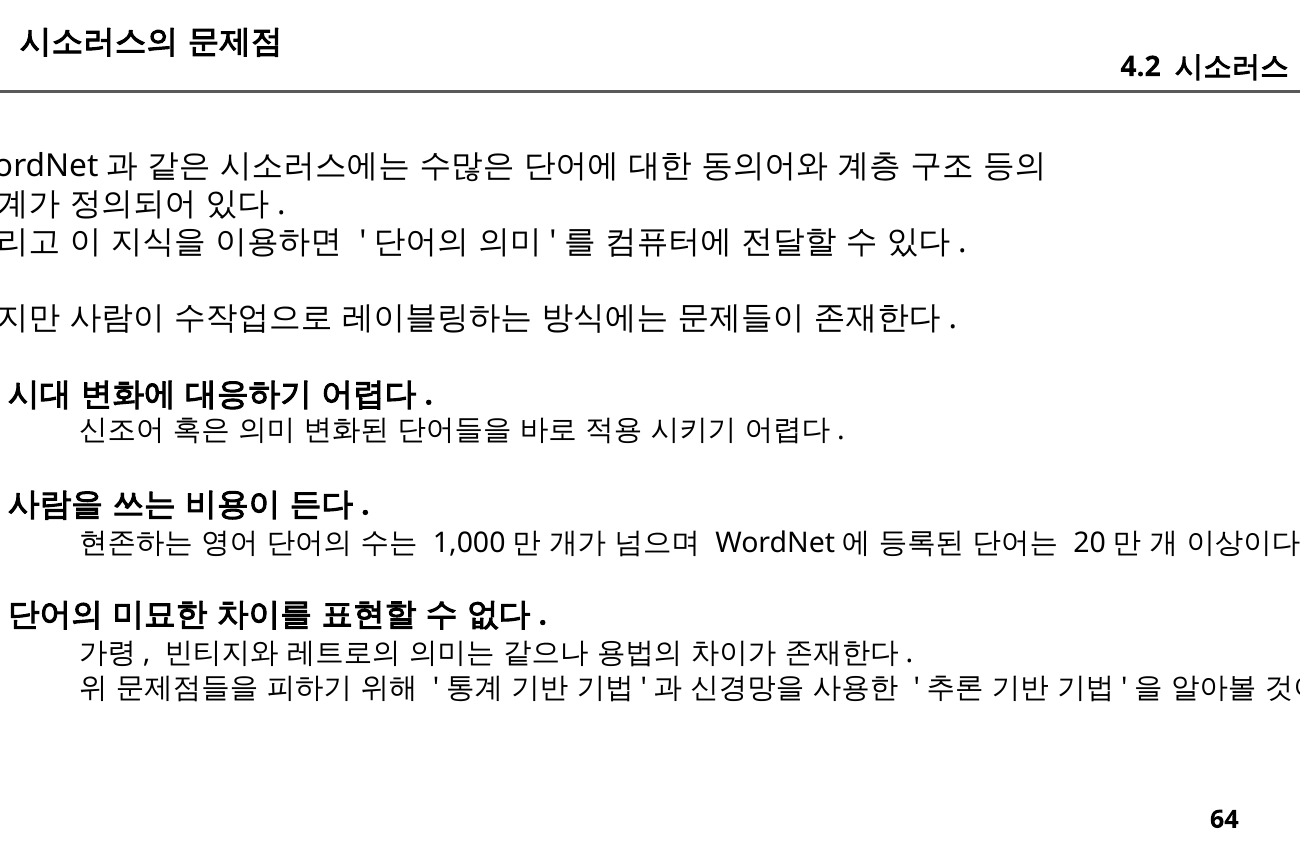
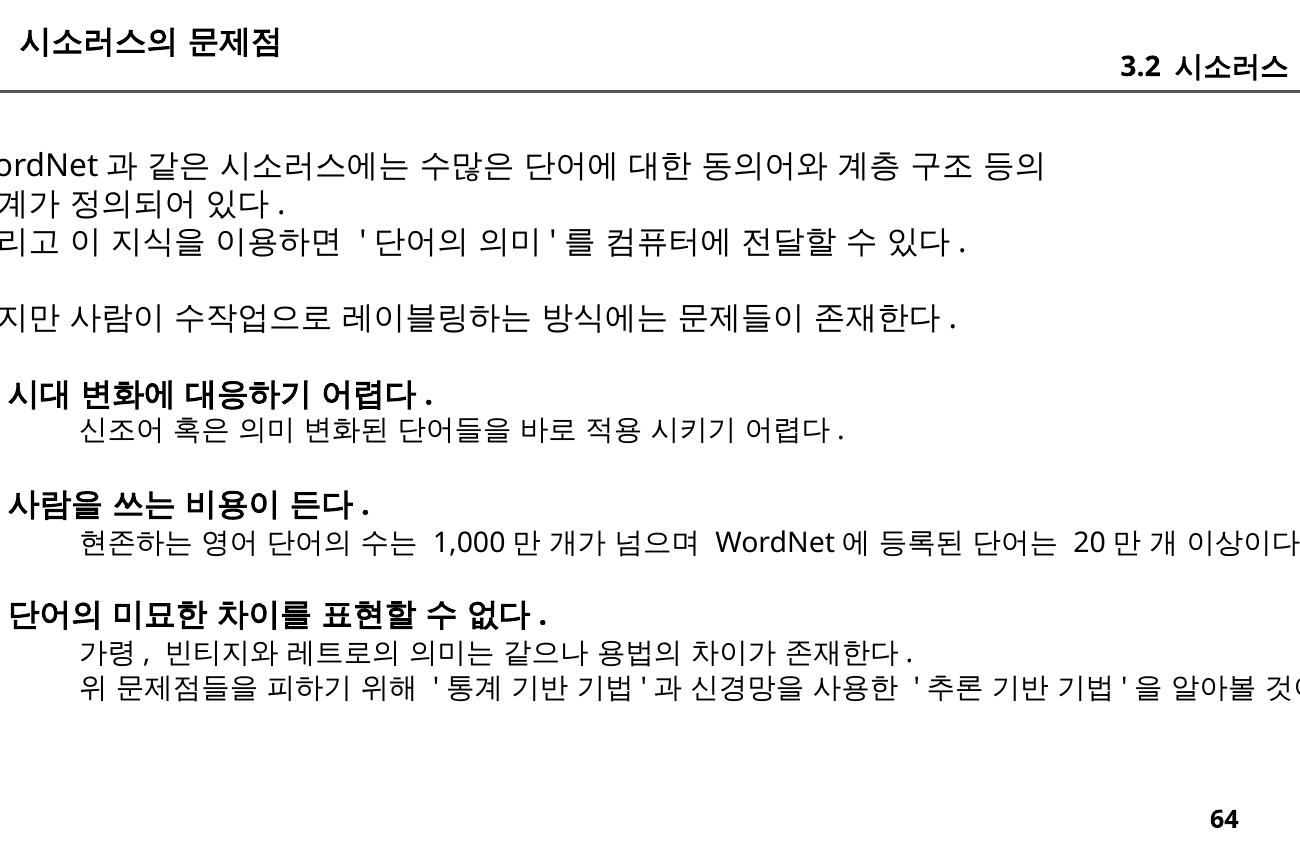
4.2: 4.2 -> 3.2 (1141, 67)
